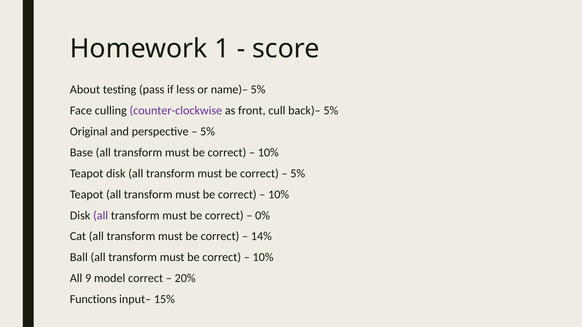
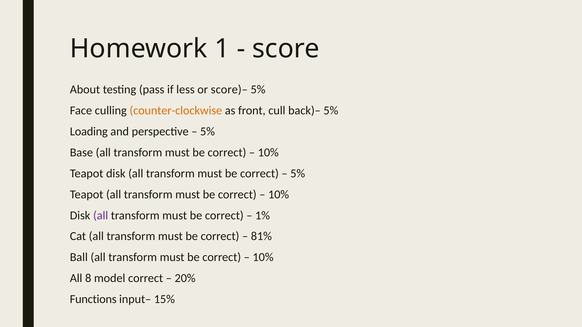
name)–: name)– -> score)– (229, 90)
counter-clockwise colour: purple -> orange (176, 111)
Original: Original -> Loading (89, 132)
0%: 0% -> 1% (263, 216)
14%: 14% -> 81% (261, 237)
9: 9 -> 8 (88, 279)
